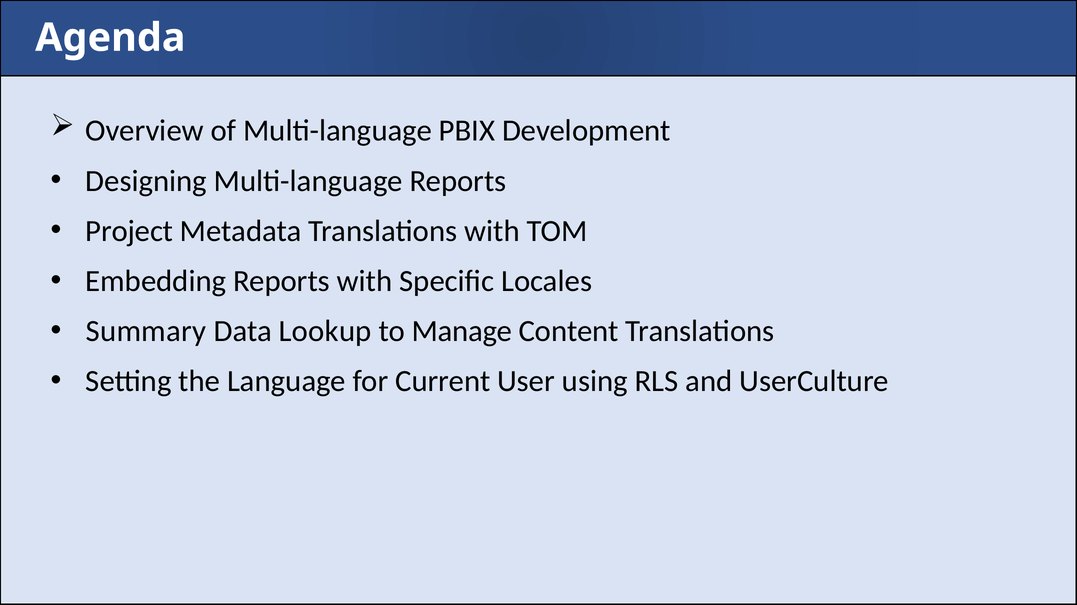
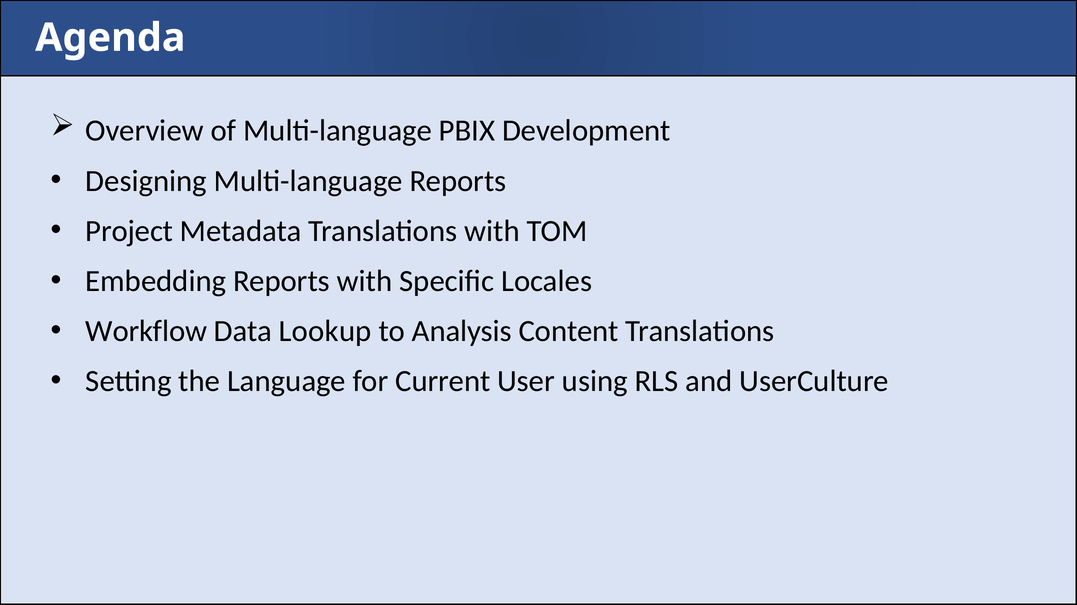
Summary: Summary -> Workflow (146, 332)
Manage: Manage -> Analysis (462, 332)
